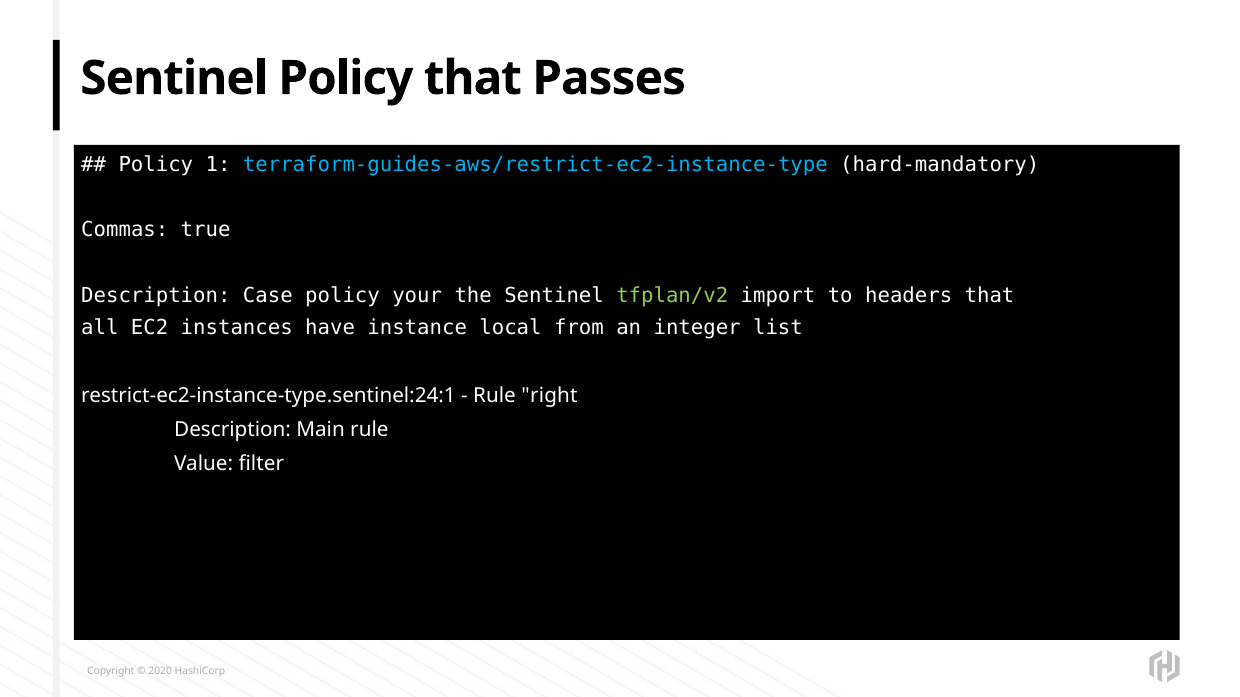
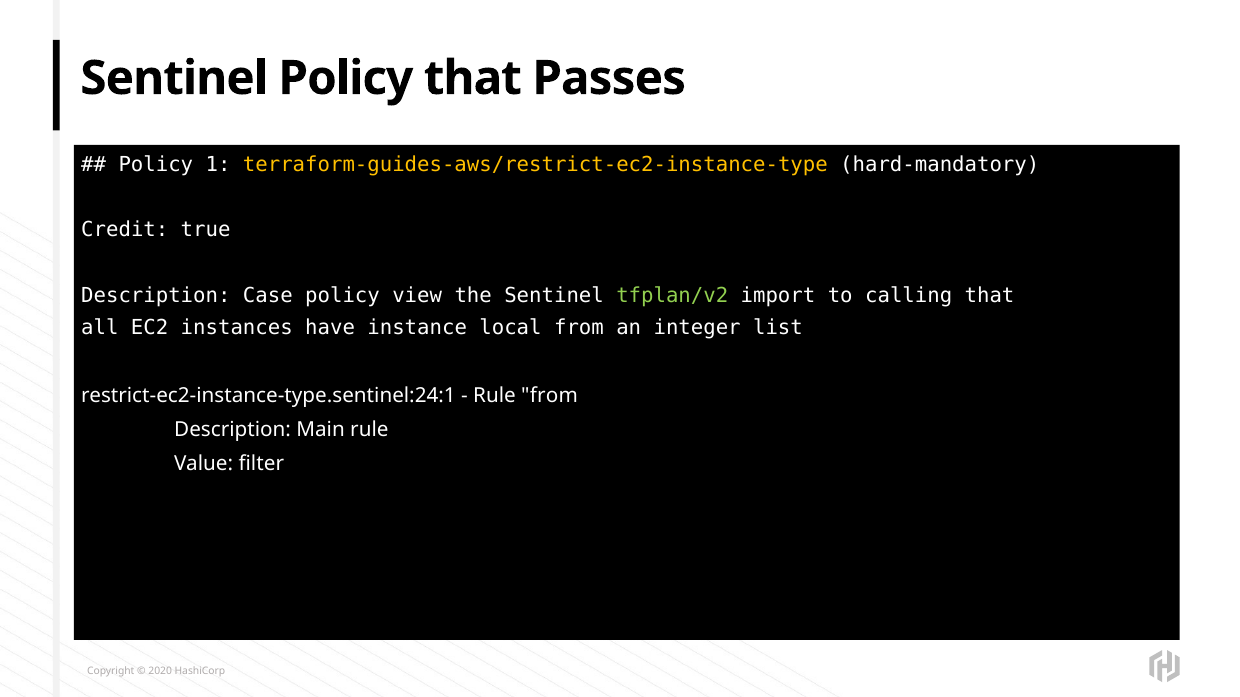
terraform-guides-aws/restrict-ec2-instance-type colour: light blue -> yellow (535, 165)
Commas: Commas -> Credit (125, 230)
your: your -> view (417, 295)
headers: headers -> calling (909, 295)
Rule right: right -> from (550, 396)
